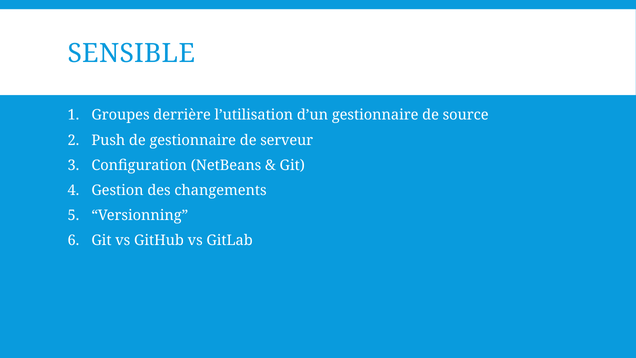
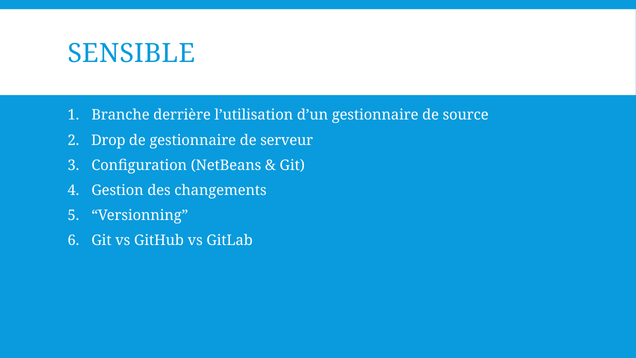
Groupes: Groupes -> Branche (120, 115)
Push: Push -> Drop (108, 140)
